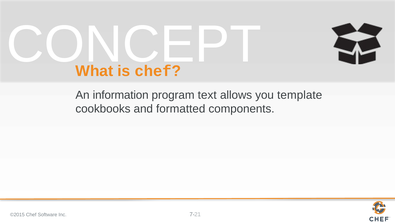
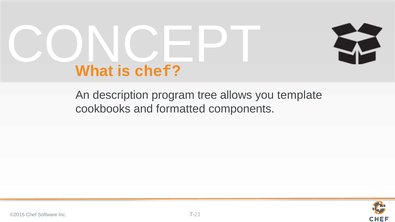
information: information -> description (121, 95)
text: text -> tree (207, 95)
